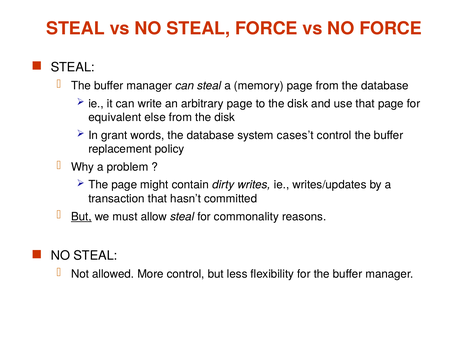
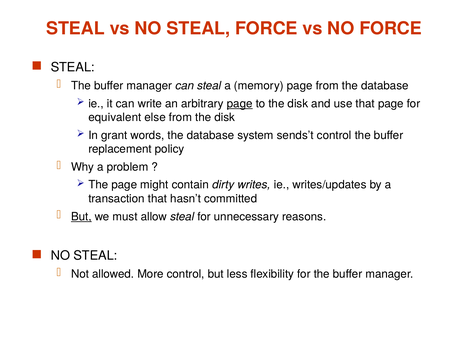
page underline: none -> present (240, 104)
cases’t: cases’t -> sends’t (295, 135)
commonality: commonality -> unnecessary (246, 217)
